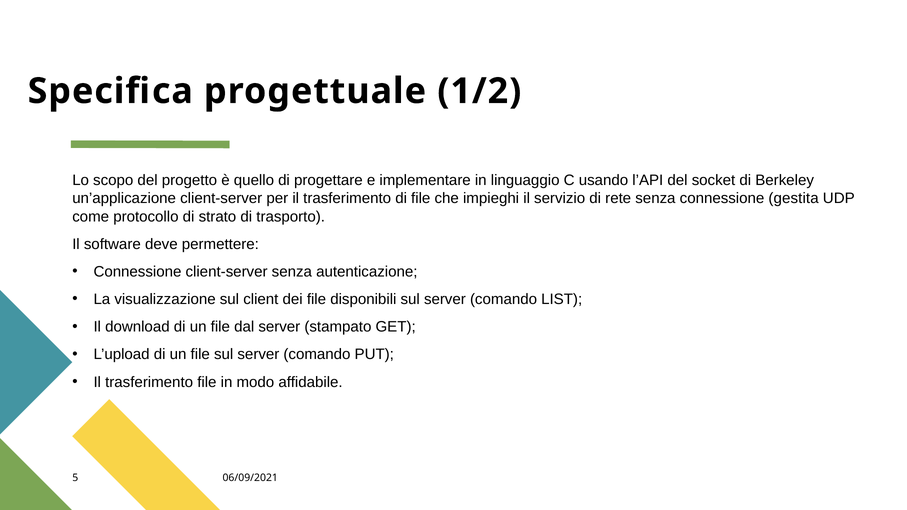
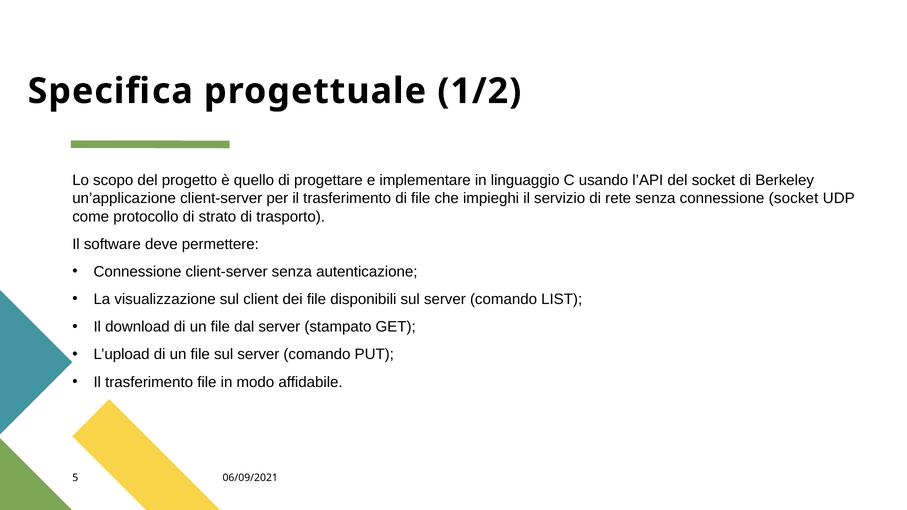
connessione gestita: gestita -> socket (794, 199)
